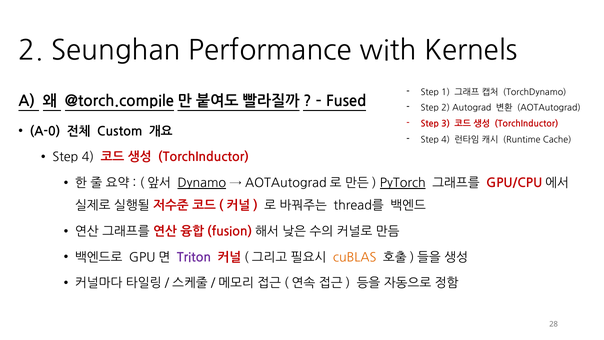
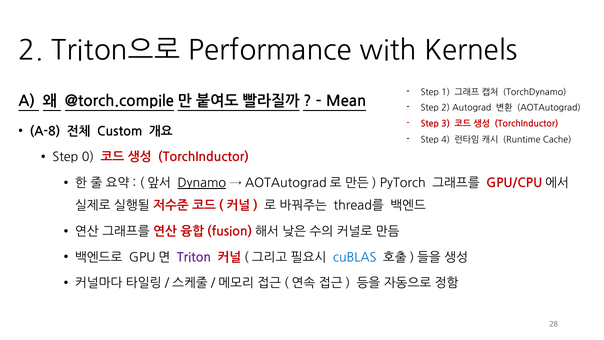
Seunghan: Seunghan -> Triton으로 (116, 51)
Fused: Fused -> Mean (346, 101)
A-0: A-0 -> A-8 (45, 131)
4: 4 -> 0 (88, 157)
PyTorch underline: present -> none (403, 183)
cuBLAS colour: orange -> blue (355, 257)
